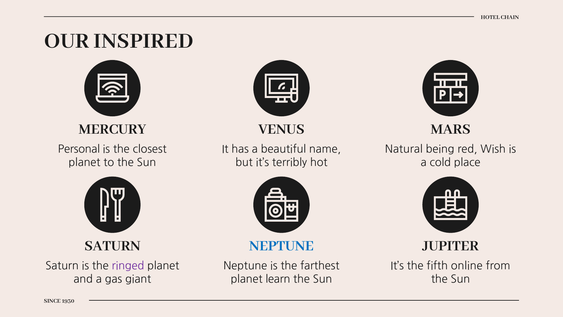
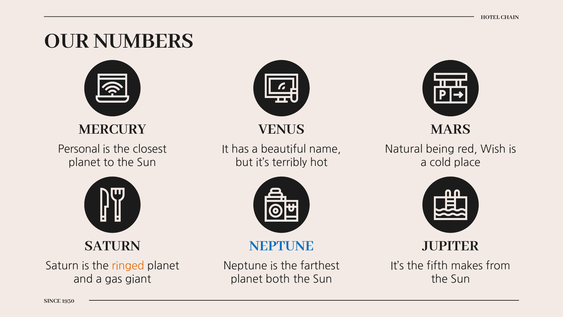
INSPIRED: INSPIRED -> NUMBERS (144, 40)
ringed colour: purple -> orange (128, 266)
online: online -> makes (467, 266)
learn: learn -> both (278, 279)
